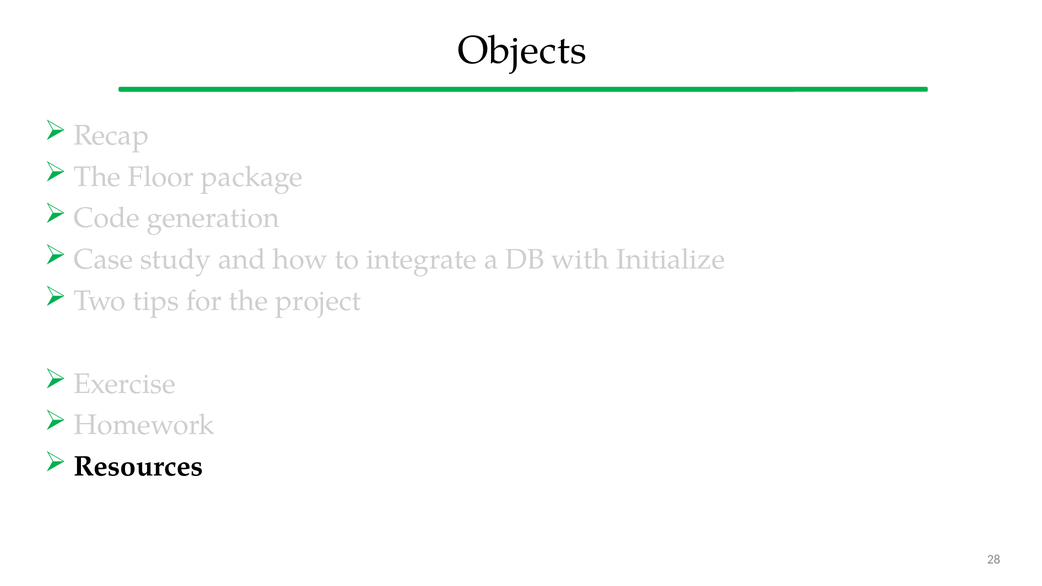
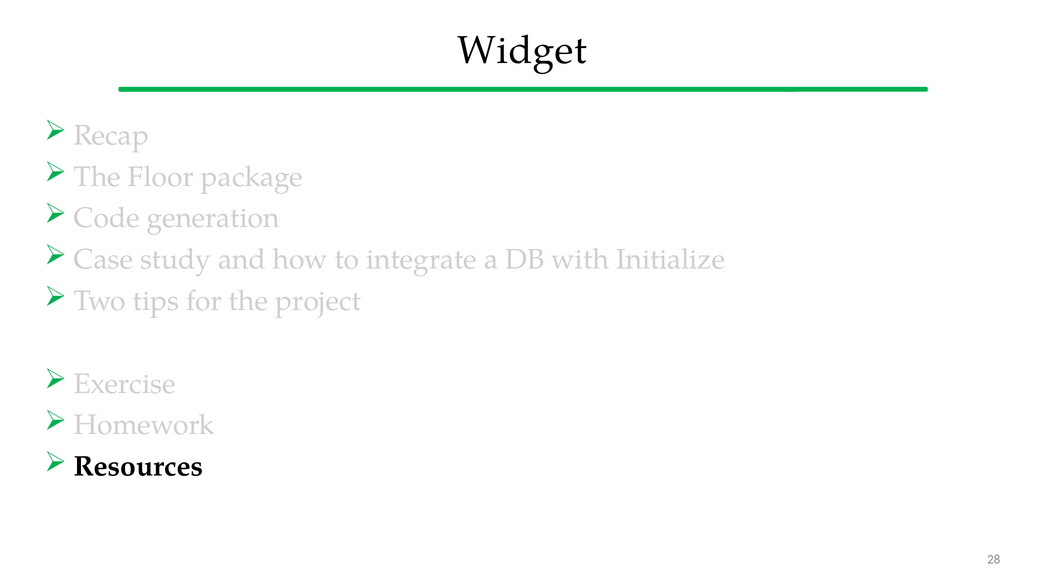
Objects: Objects -> Widget (522, 50)
